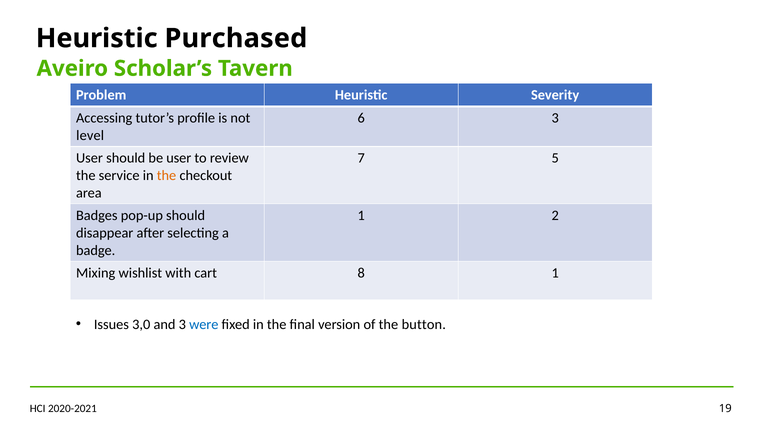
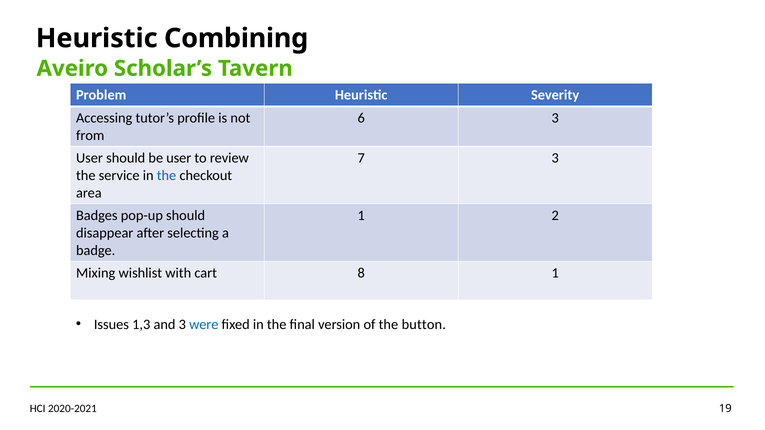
Purchased: Purchased -> Combining (236, 38)
level: level -> from (90, 136)
7 5: 5 -> 3 (555, 158)
the colour: orange -> blue (167, 176)
3,0: 3,0 -> 1,3 (141, 325)
